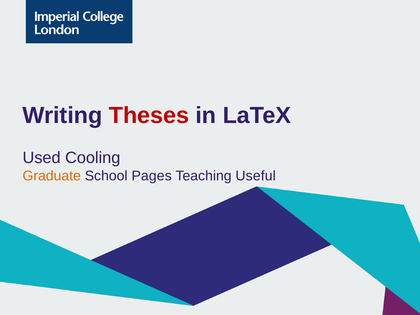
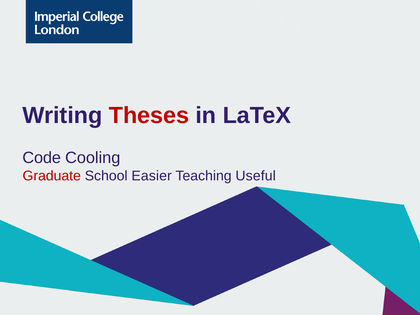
Used: Used -> Code (42, 158)
Graduate colour: orange -> red (52, 176)
Pages: Pages -> Easier (152, 176)
